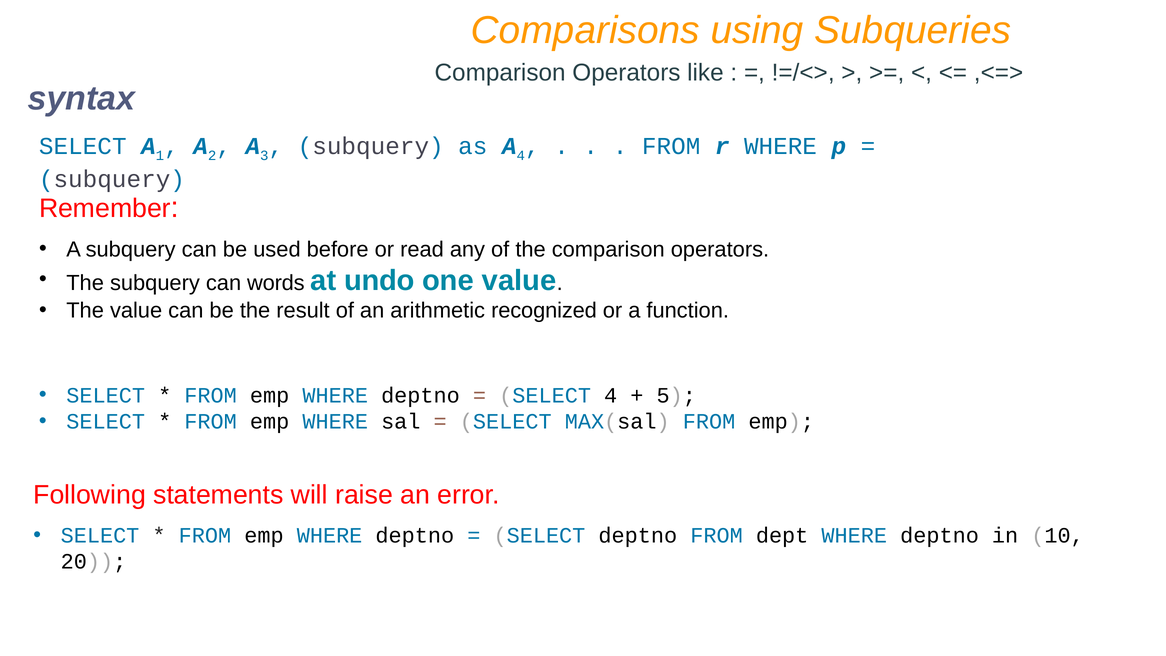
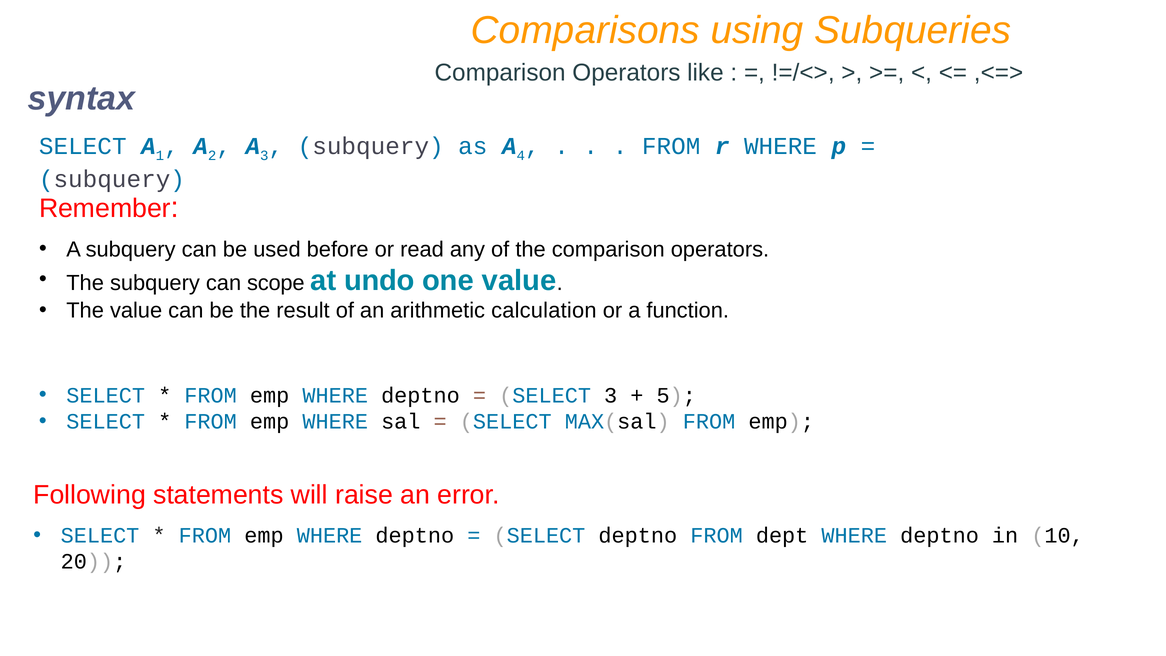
words: words -> scope (276, 283)
recognized: recognized -> calculation (544, 310)
SELECT 4: 4 -> 3 (611, 395)
